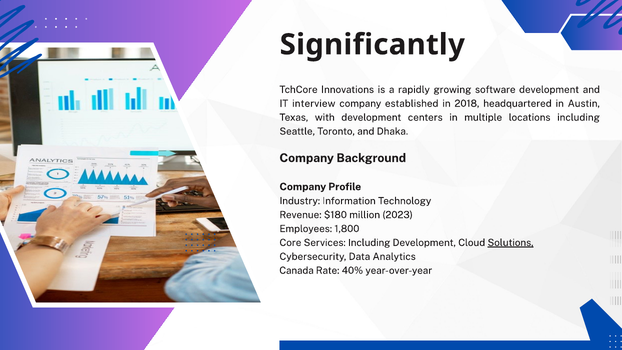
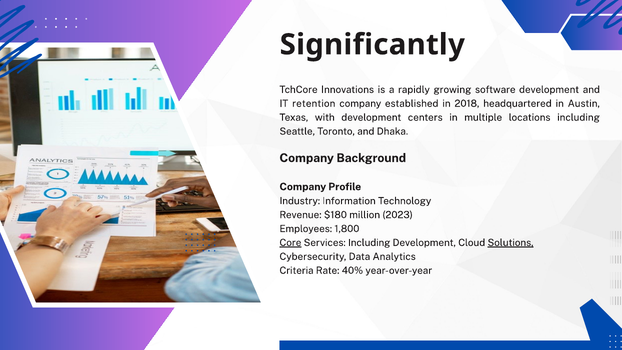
interview: interview -> retention (314, 104)
Core underline: none -> present (290, 243)
Canada: Canada -> Criteria (297, 270)
